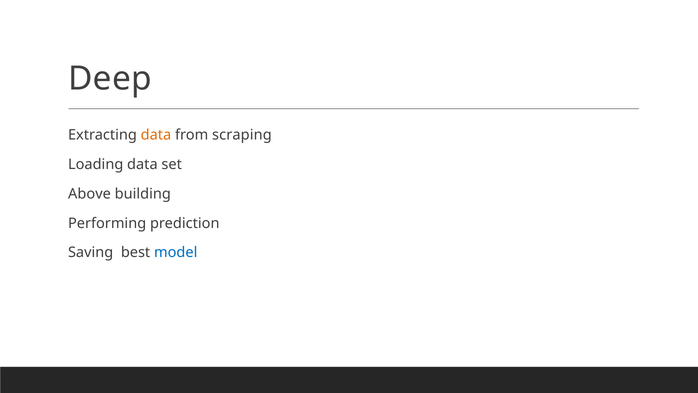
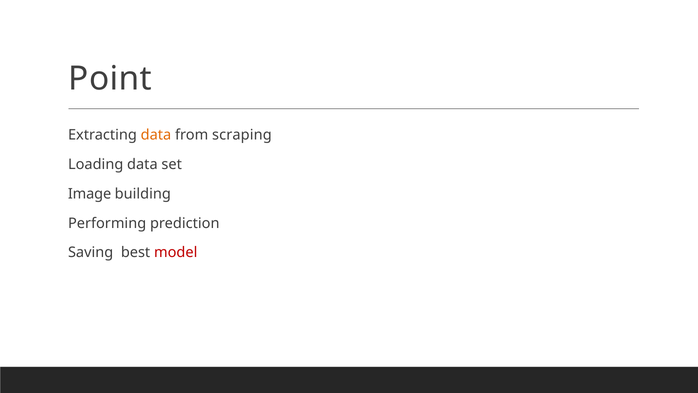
Deep: Deep -> Point (110, 79)
Above: Above -> Image (90, 194)
model colour: blue -> red (176, 252)
